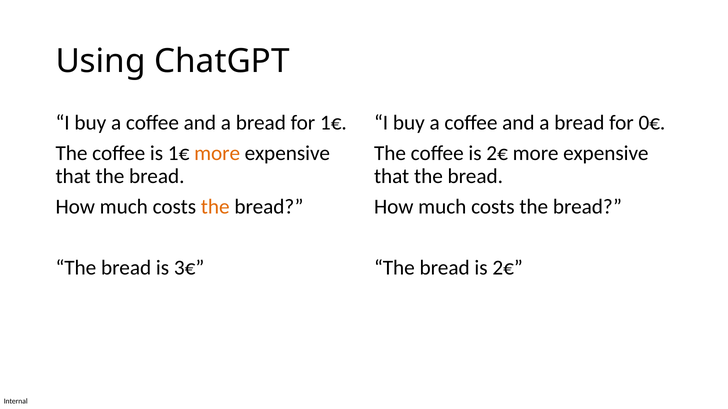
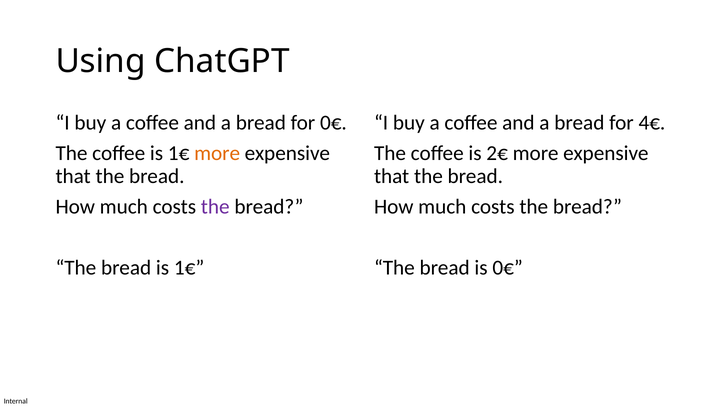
for 1€: 1€ -> 0€ (333, 123)
0€: 0€ -> 4€ (652, 123)
the colour: orange -> purple (215, 207)
bread is 3€: 3€ -> 1€ (189, 268)
bread is 2€: 2€ -> 0€ (508, 268)
